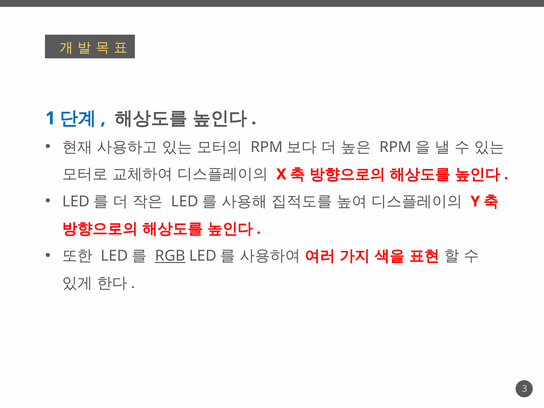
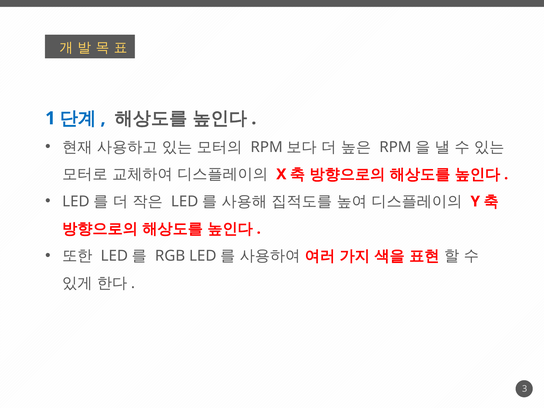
RGB underline: present -> none (170, 256)
